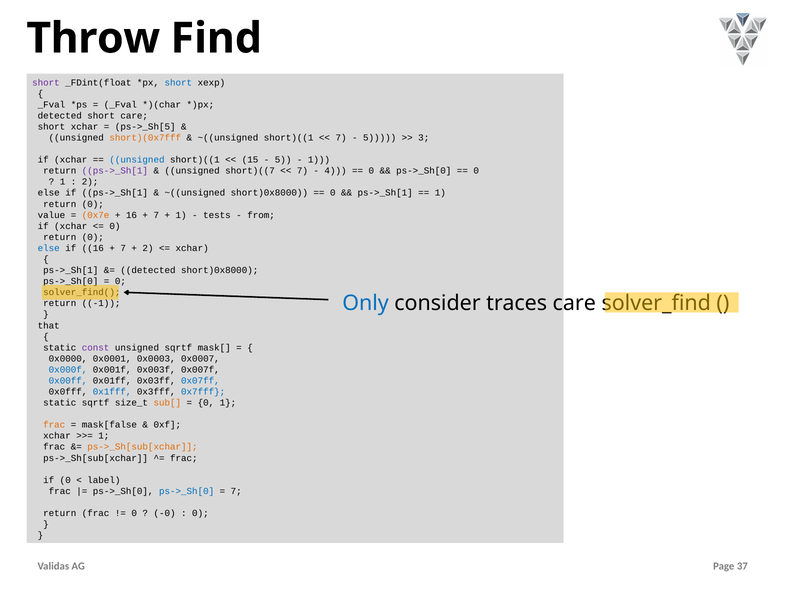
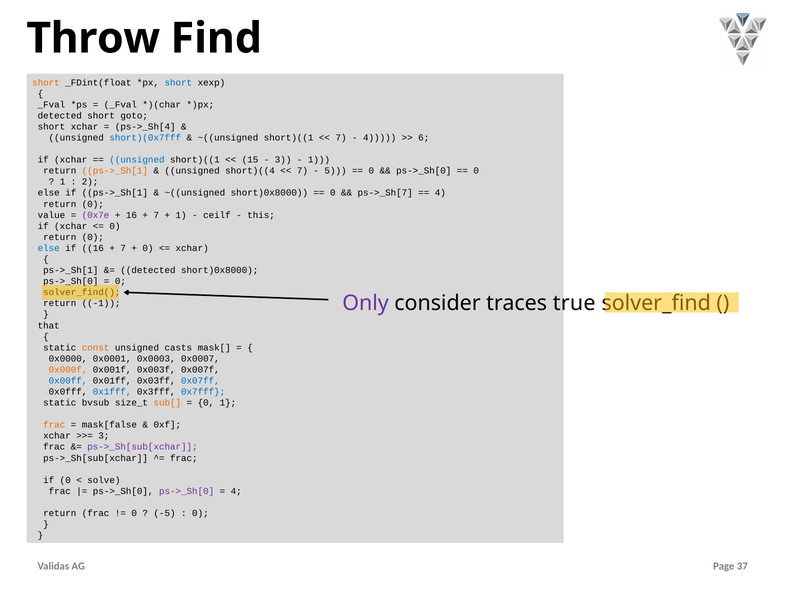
short colour: purple -> orange (46, 82)
short care: care -> goto (134, 116)
ps->_Sh[5: ps->_Sh[5 -> ps->_Sh[4 (145, 127)
short)(0x7fff colour: orange -> blue (145, 138)
5: 5 -> 4 (380, 138)
3: 3 -> 6 (424, 138)
5: 5 -> 3 (283, 160)
ps->_Sh[1 colour: purple -> orange (115, 171)
short)((7: short)((7 -> short)((4 (250, 171)
4: 4 -> 5 (336, 171)
ps->_Sh[1: ps->_Sh[1 -> ps->_Sh[7 (385, 193)
1: 1 -> 4 (440, 193)
0x7e colour: orange -> purple (96, 215)
tests: tests -> ceilf (217, 215)
from: from -> this (261, 215)
2: 2 -> 0 (148, 248)
Only colour: blue -> purple (366, 303)
traces care: care -> true (574, 303)
const colour: purple -> orange (96, 347)
unsigned sqrtf: sqrtf -> casts (178, 347)
0x000f colour: blue -> orange (68, 369)
static sqrtf: sqrtf -> bvsub (96, 403)
1: 1 -> 3 (104, 436)
ps->_Sh[sub[xchar colour: orange -> purple (142, 447)
label: label -> solve (104, 480)
ps->_Sh[0 colour: blue -> purple (187, 491)
7: 7 -> 4 (236, 491)
-0: -0 -> -5 (165, 513)
